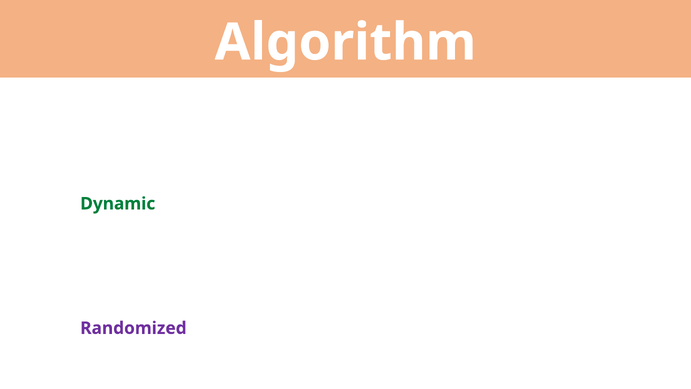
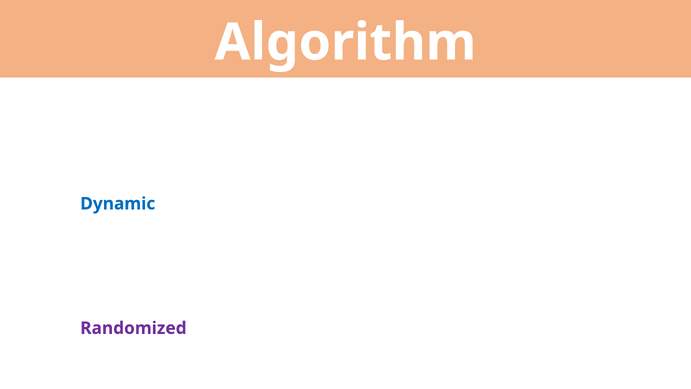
Dynamic colour: green -> blue (118, 204)
